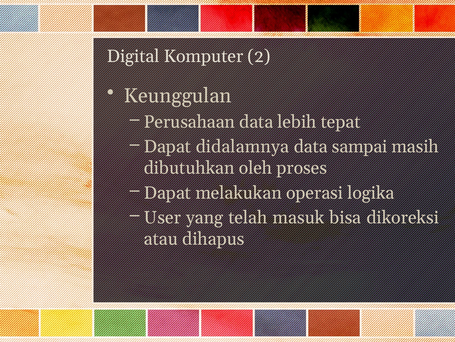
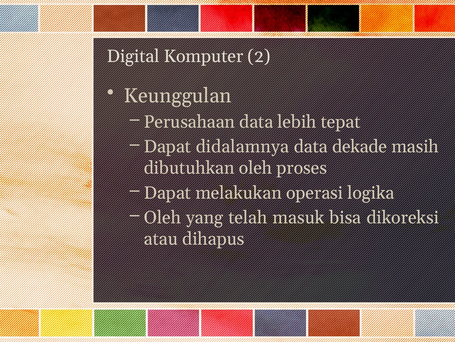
sampai: sampai -> dekade (360, 146)
User: User -> Oleh (162, 217)
